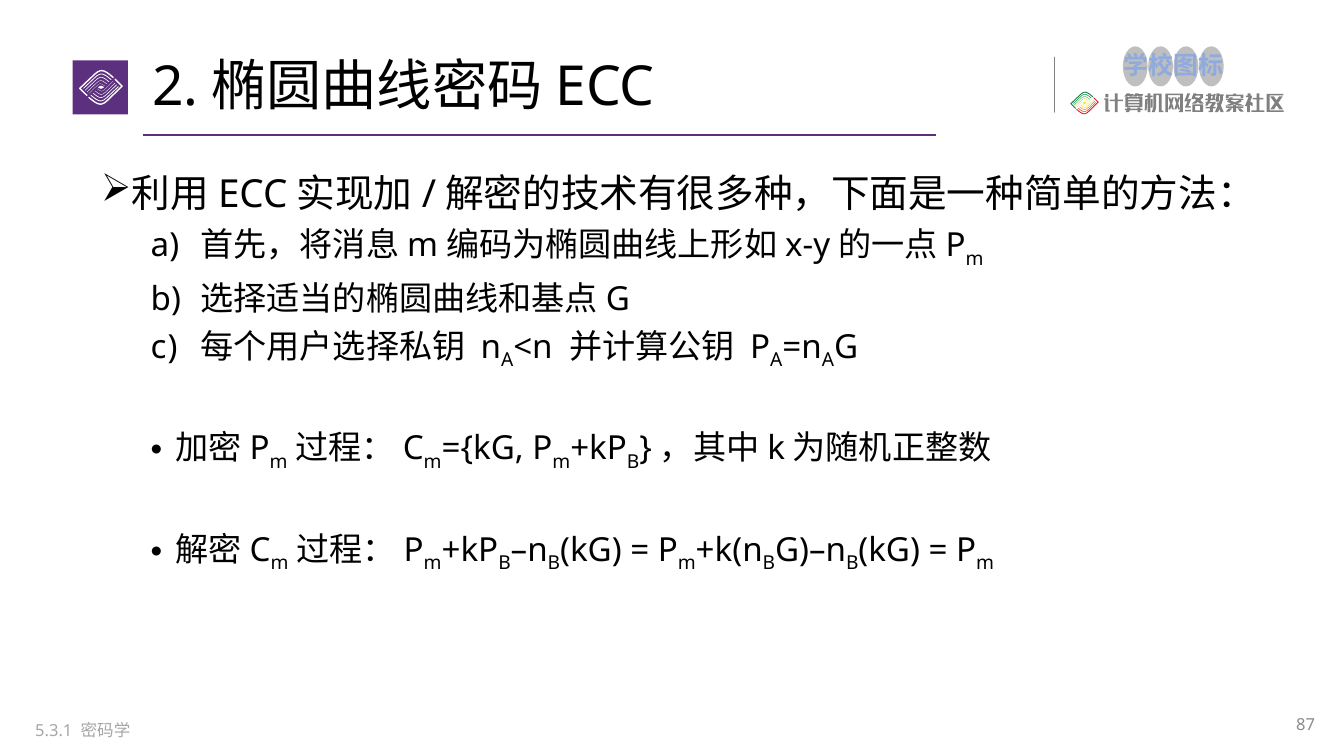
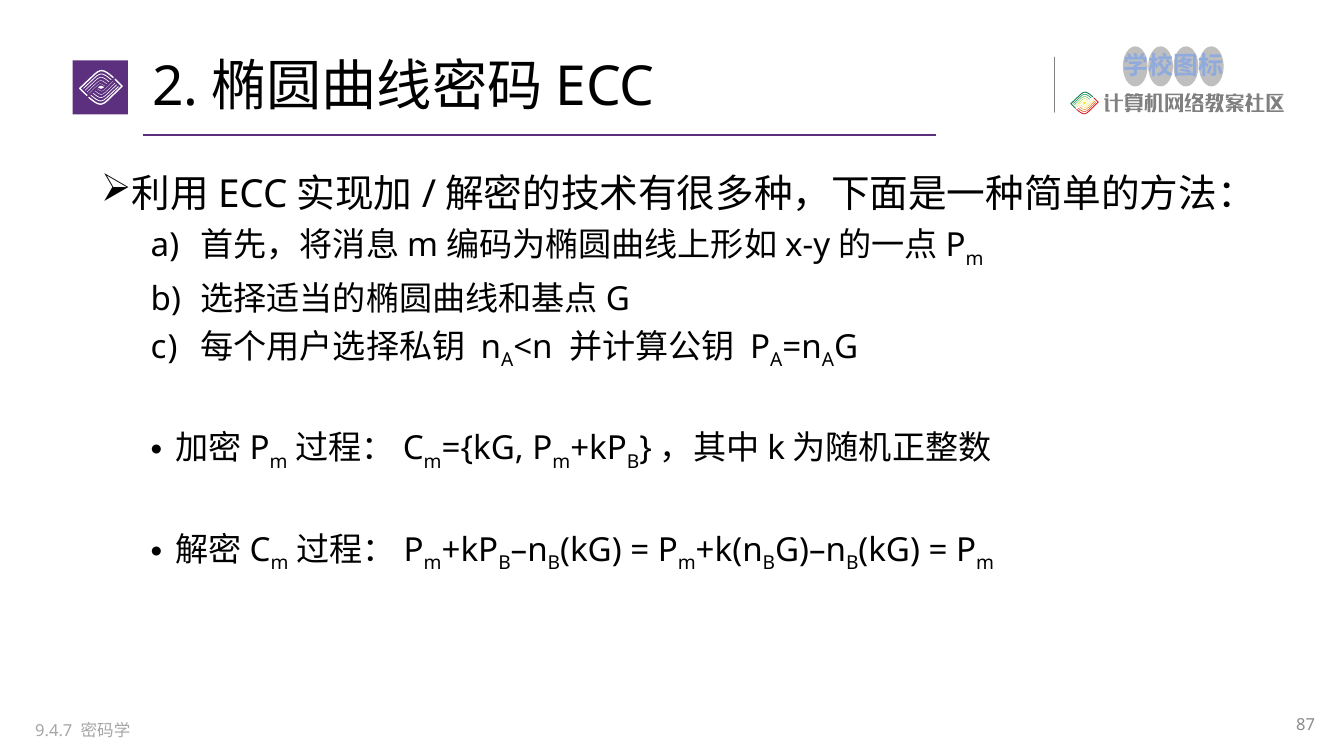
5.3.1: 5.3.1 -> 9.4.7 (54, 731)
